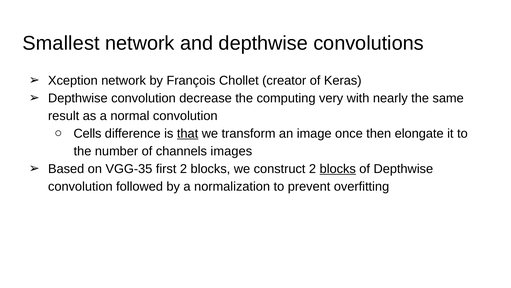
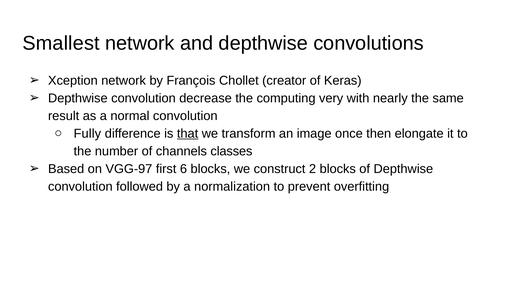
Cells: Cells -> Fully (87, 133)
images: images -> classes (231, 151)
VGG-35: VGG-35 -> VGG-97 (129, 168)
first 2: 2 -> 6 (183, 168)
blocks underline: present -> none (338, 168)
